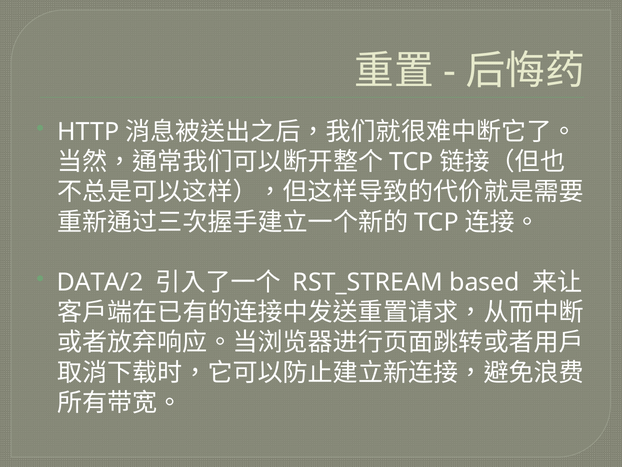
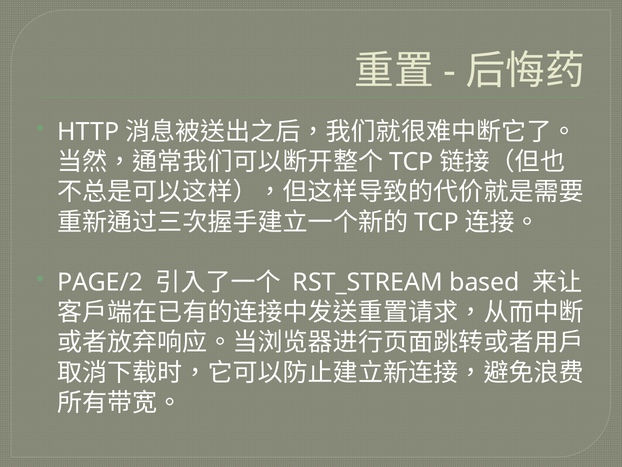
DATA/2: DATA/2 -> PAGE/2 (100, 282)
